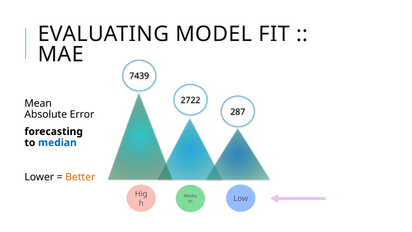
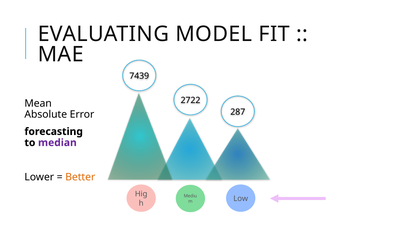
median colour: blue -> purple (57, 143)
